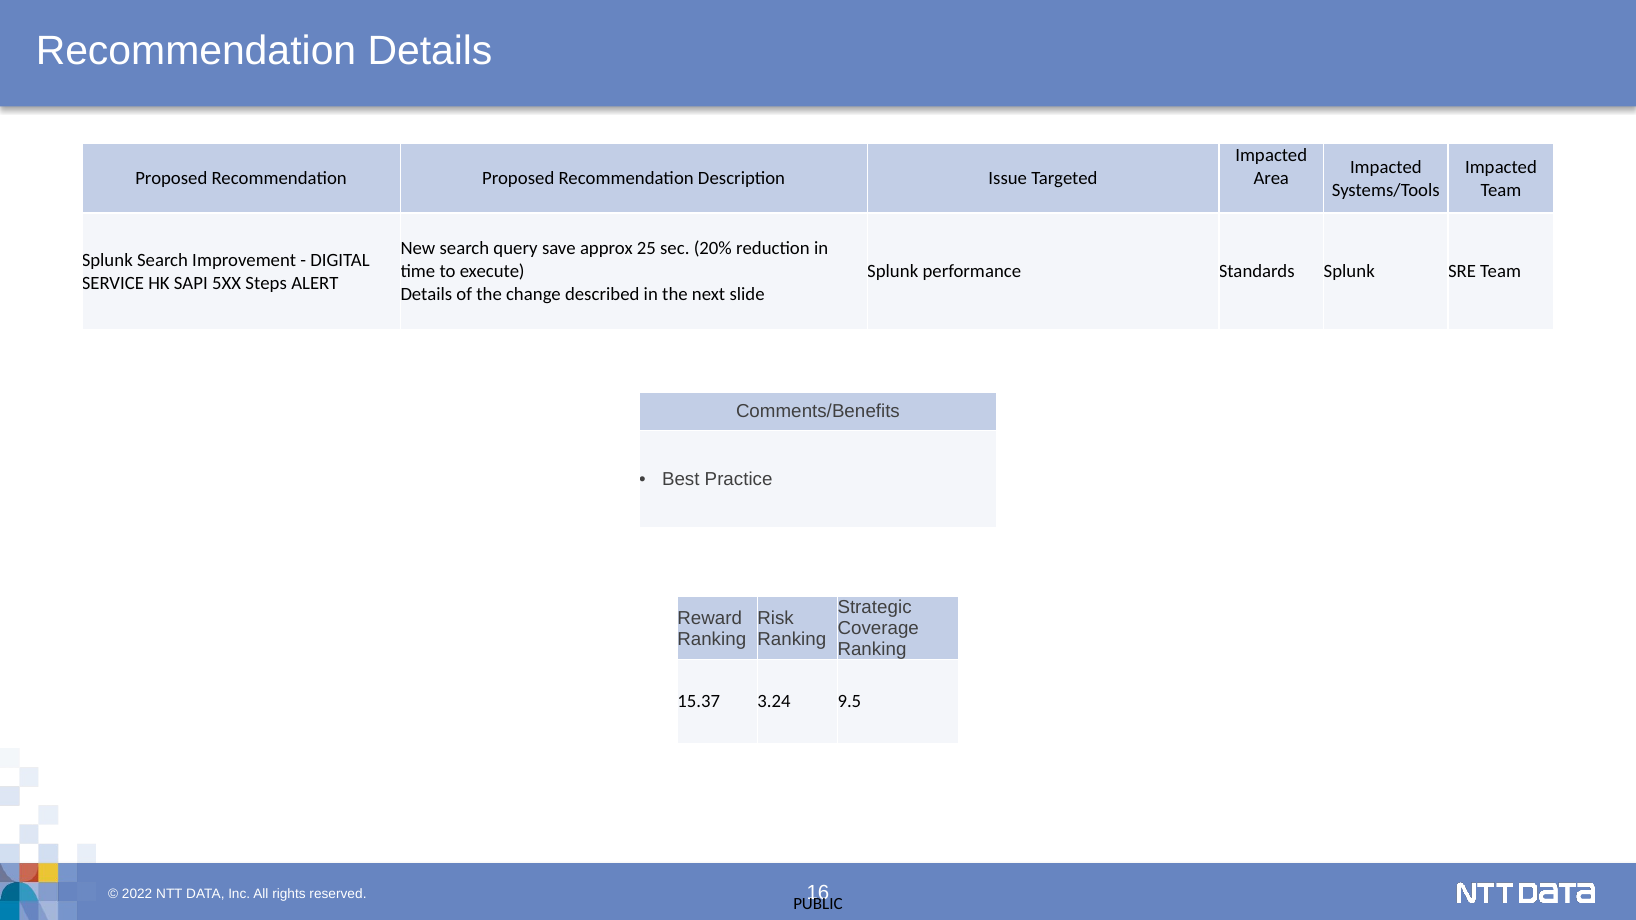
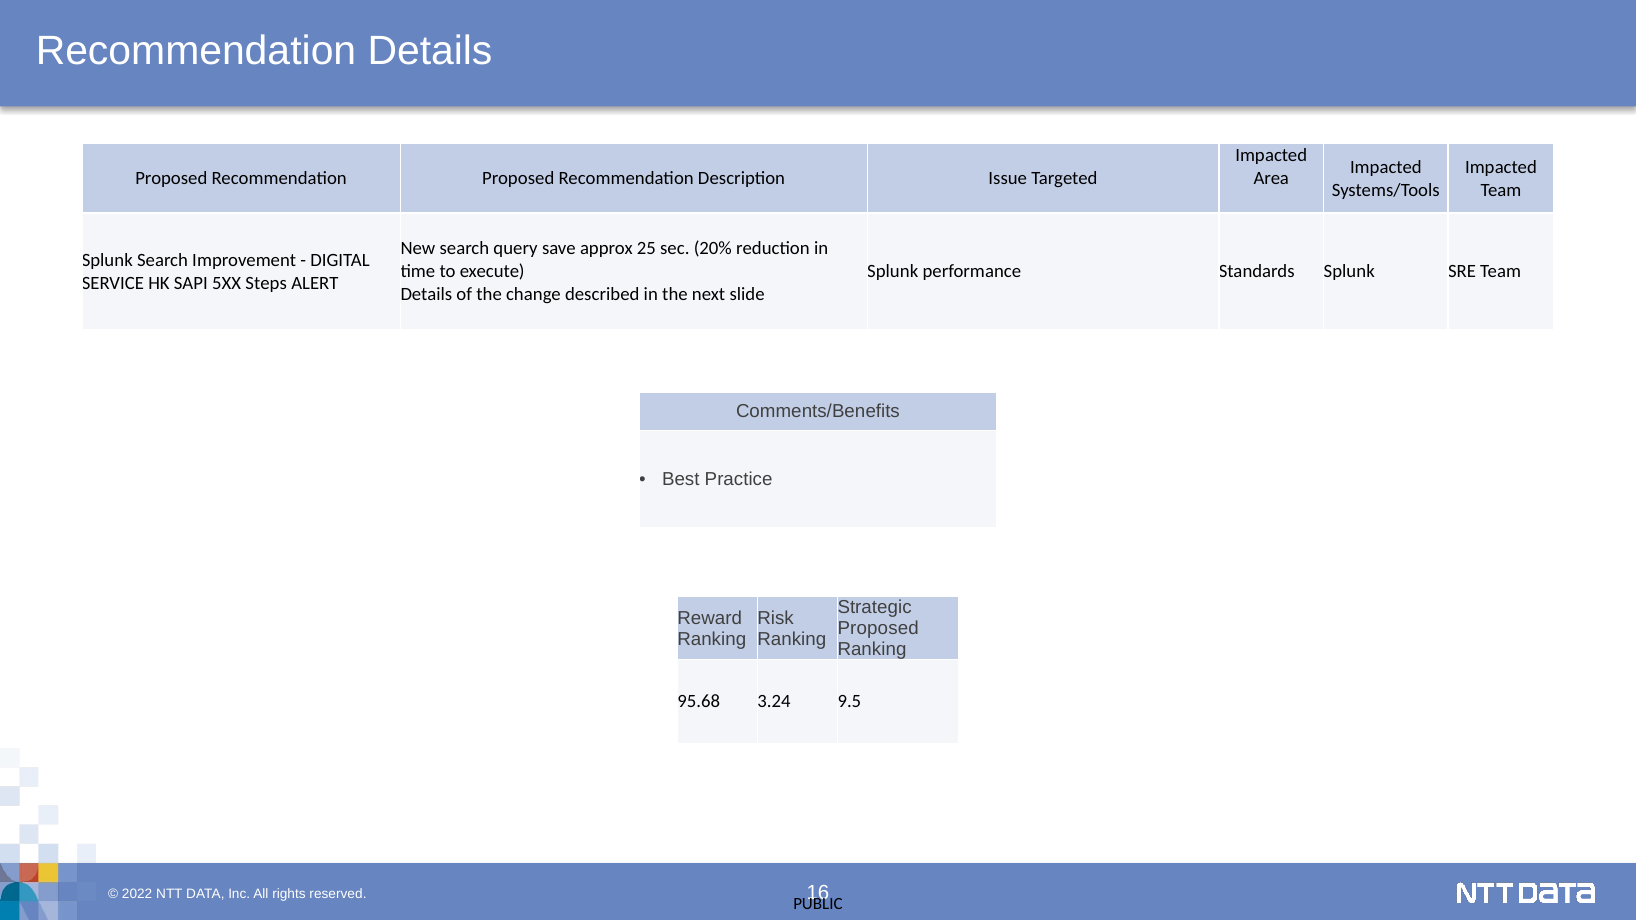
Coverage: Coverage -> Proposed (878, 629)
15.37: 15.37 -> 95.68 (699, 702)
